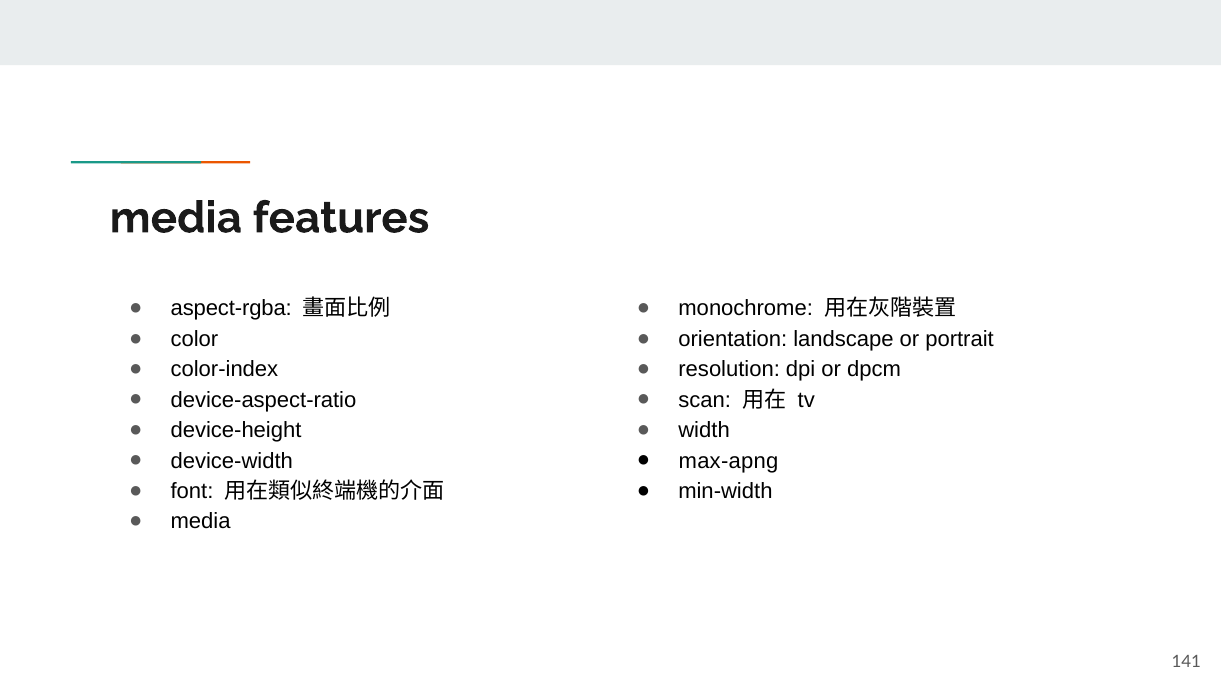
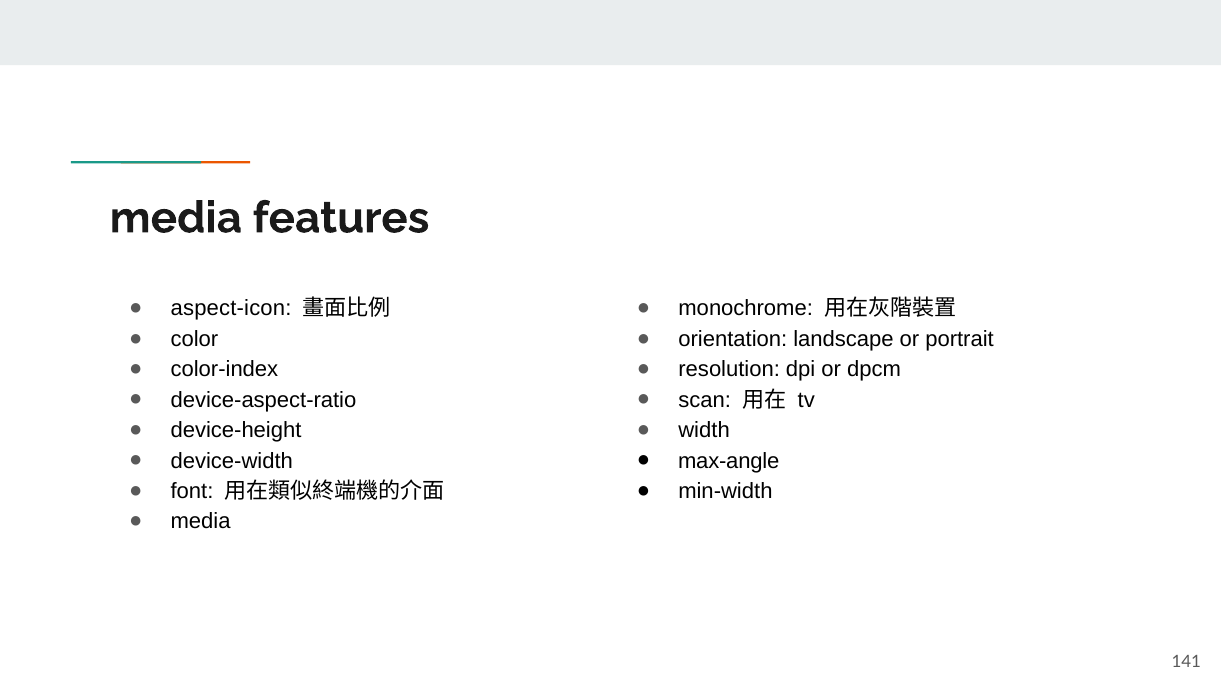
aspect-rgba: aspect-rgba -> aspect-icon (231, 309)
max-apng: max-apng -> max-angle (729, 461)
